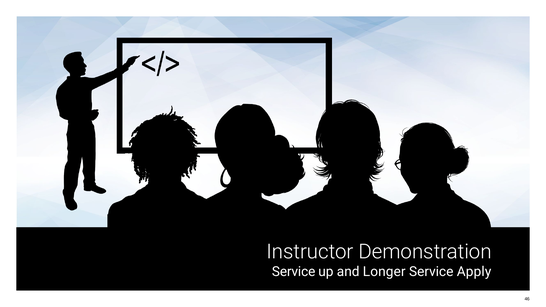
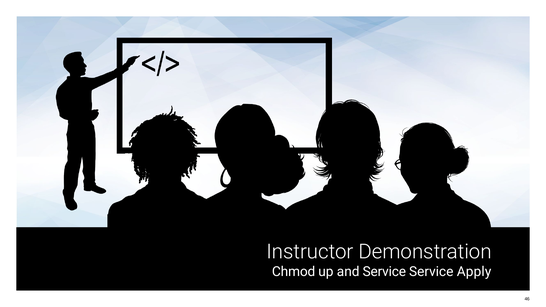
Service: Service -> Chmod (294, 272)
and Longer: Longer -> Service (384, 272)
